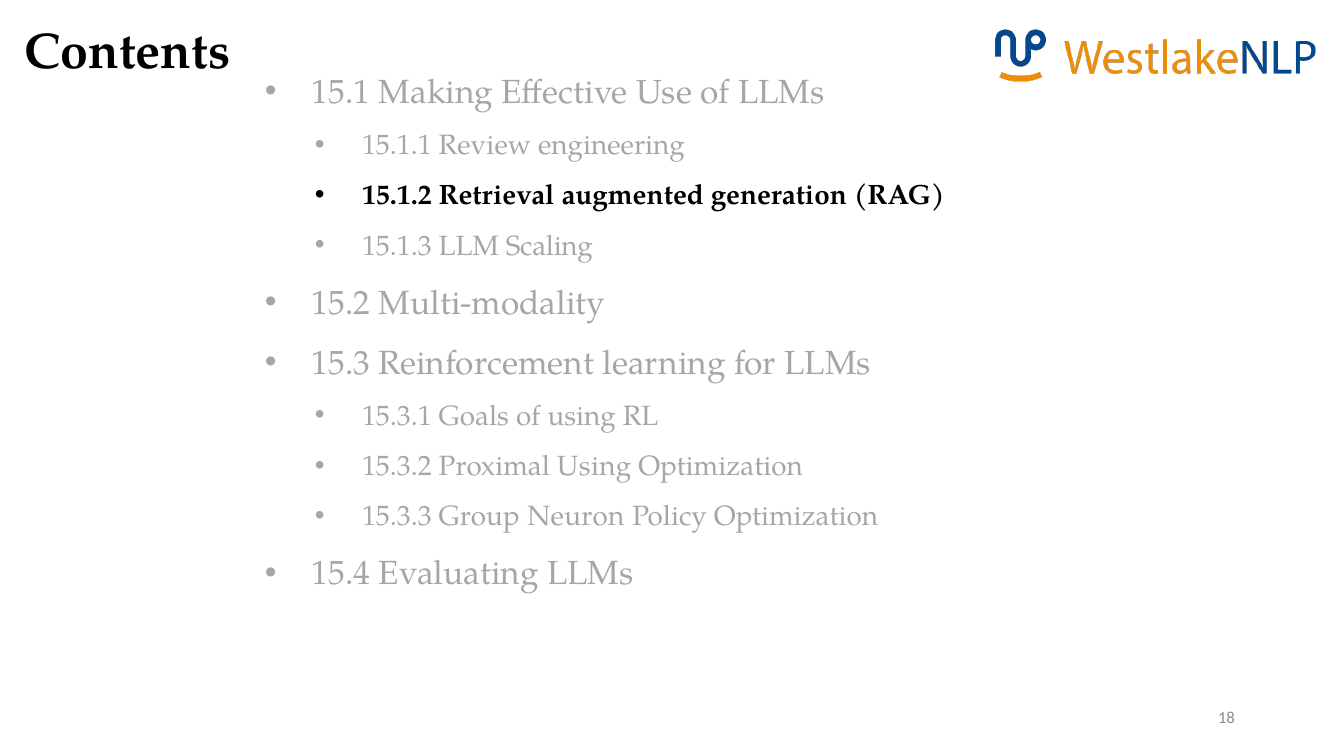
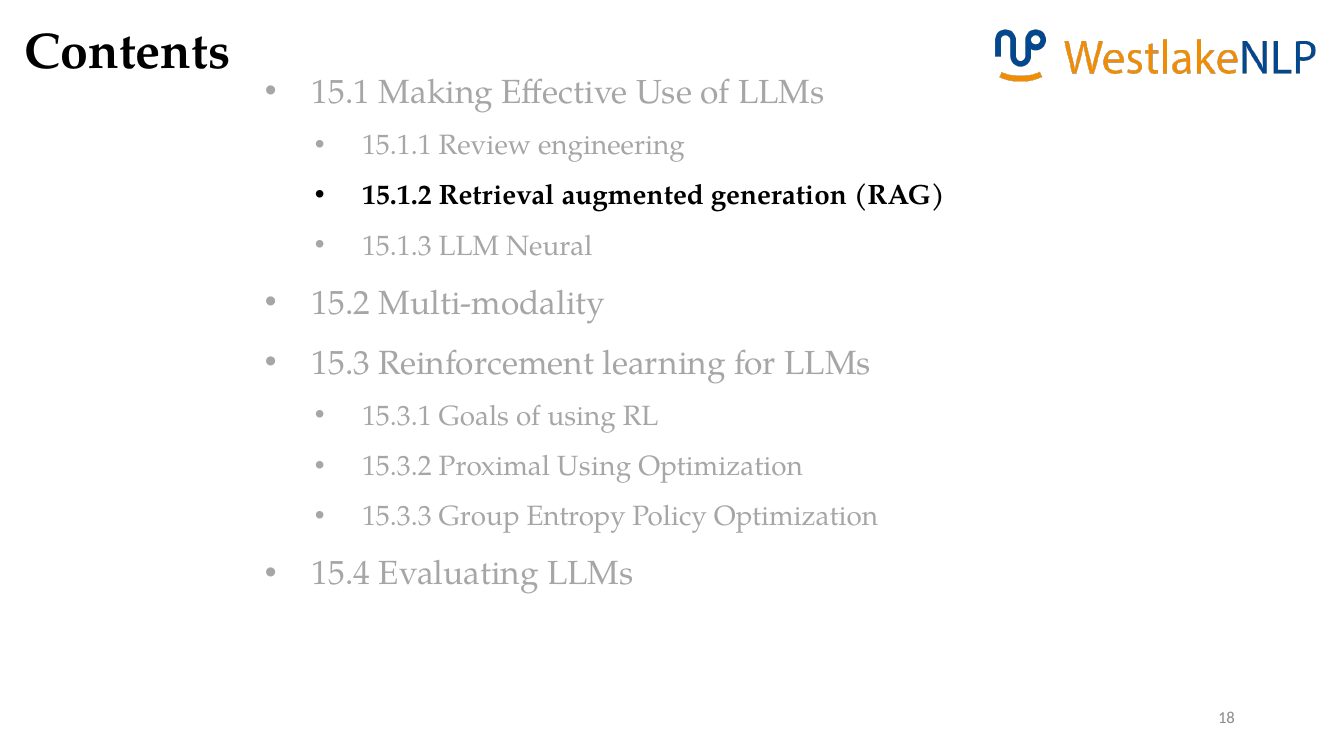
Scaling: Scaling -> Neural (549, 246)
Neuron: Neuron -> Entropy (576, 517)
